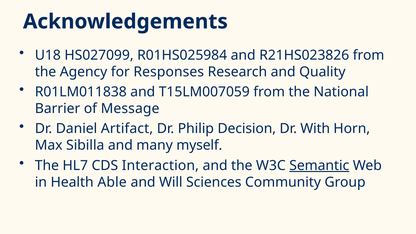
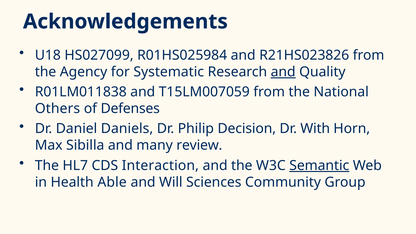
Responses: Responses -> Systematic (169, 72)
and underline: none -> present (283, 72)
Barrier: Barrier -> Others (57, 109)
Message: Message -> Defenses (130, 109)
Artifact: Artifact -> Daniels (127, 129)
myself: myself -> review (199, 145)
